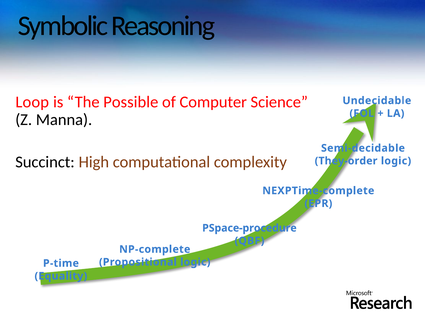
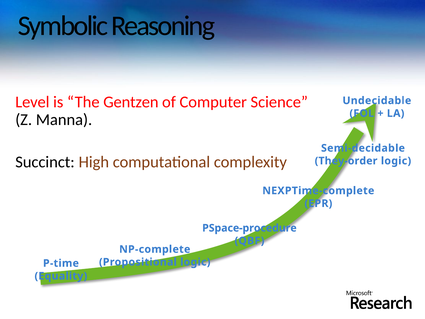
Loop: Loop -> Level (32, 102)
Possible: Possible -> Gentzen (131, 102)
